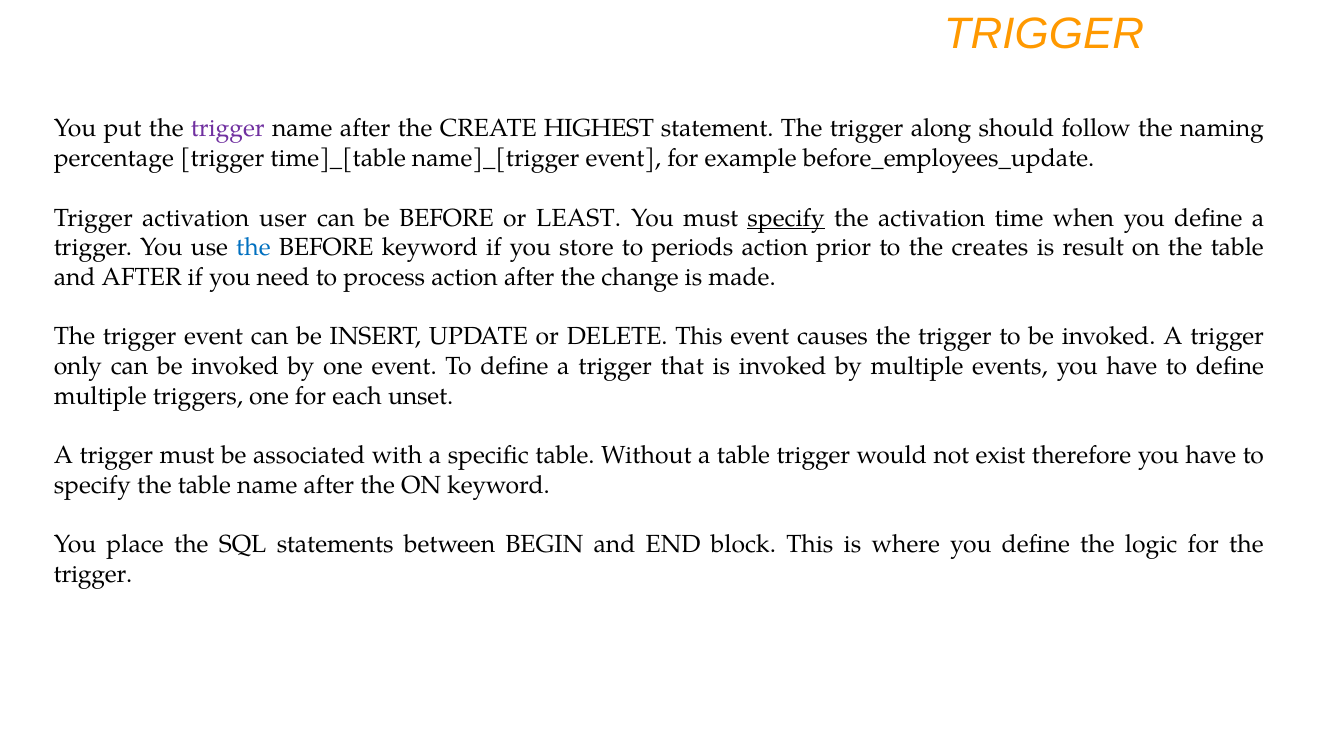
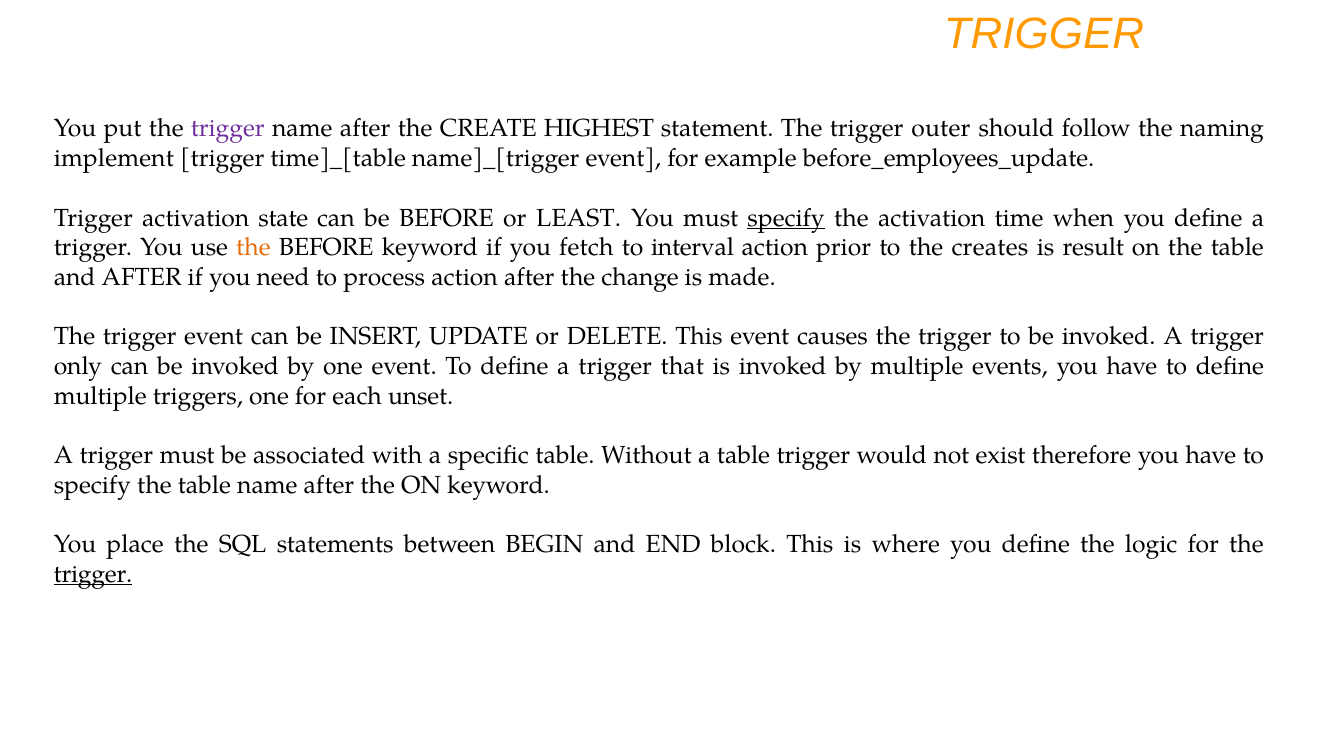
along: along -> outer (941, 129)
percentage: percentage -> implement (114, 158)
user: user -> state (283, 218)
the colour: blue -> orange (253, 248)
store: store -> fetch (586, 248)
periods: periods -> interval (692, 248)
trigger underline: none -> present (93, 574)
